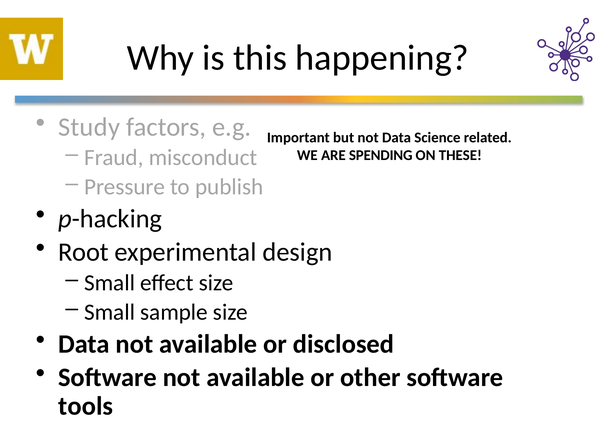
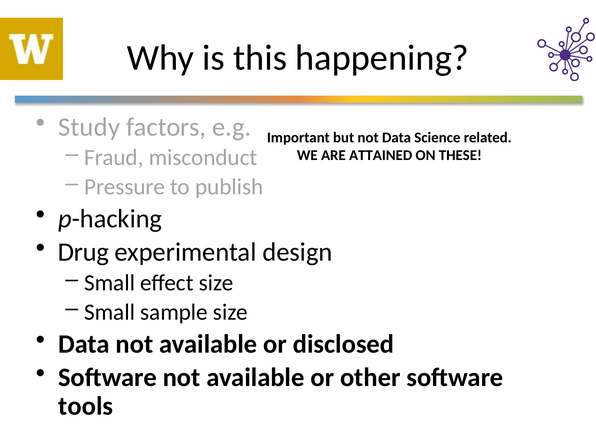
SPENDING: SPENDING -> ATTAINED (381, 155)
Root: Root -> Drug (83, 252)
